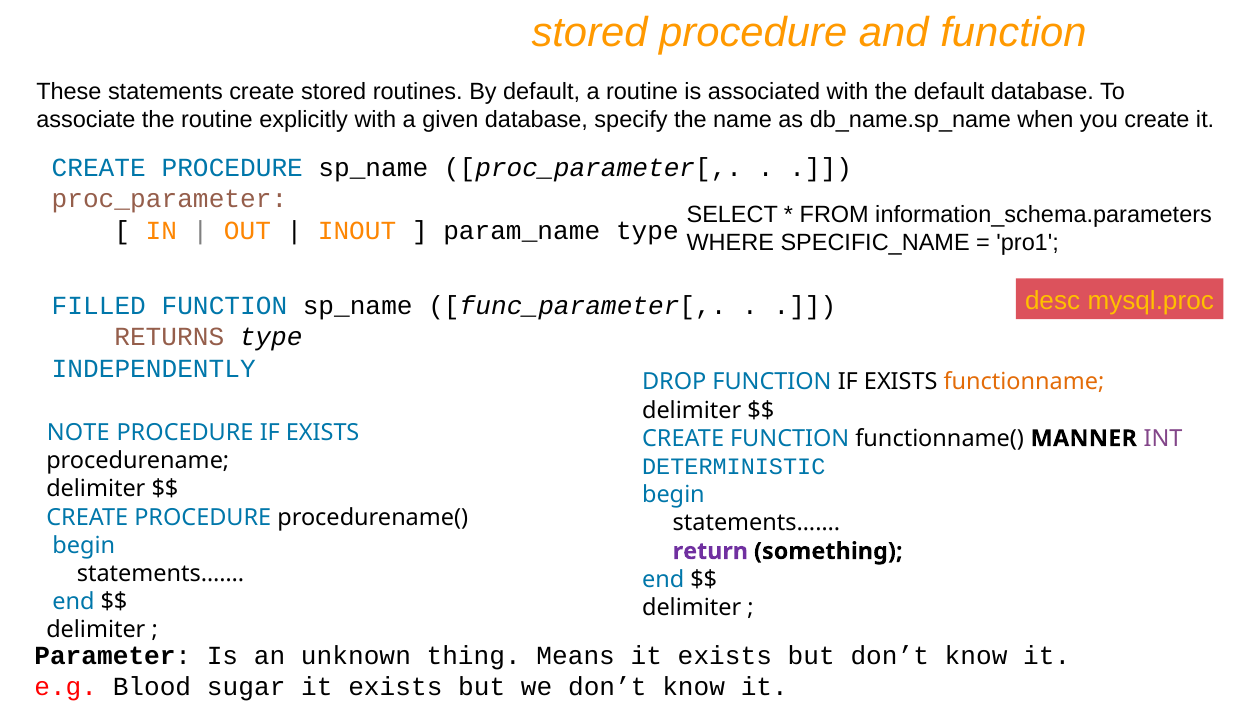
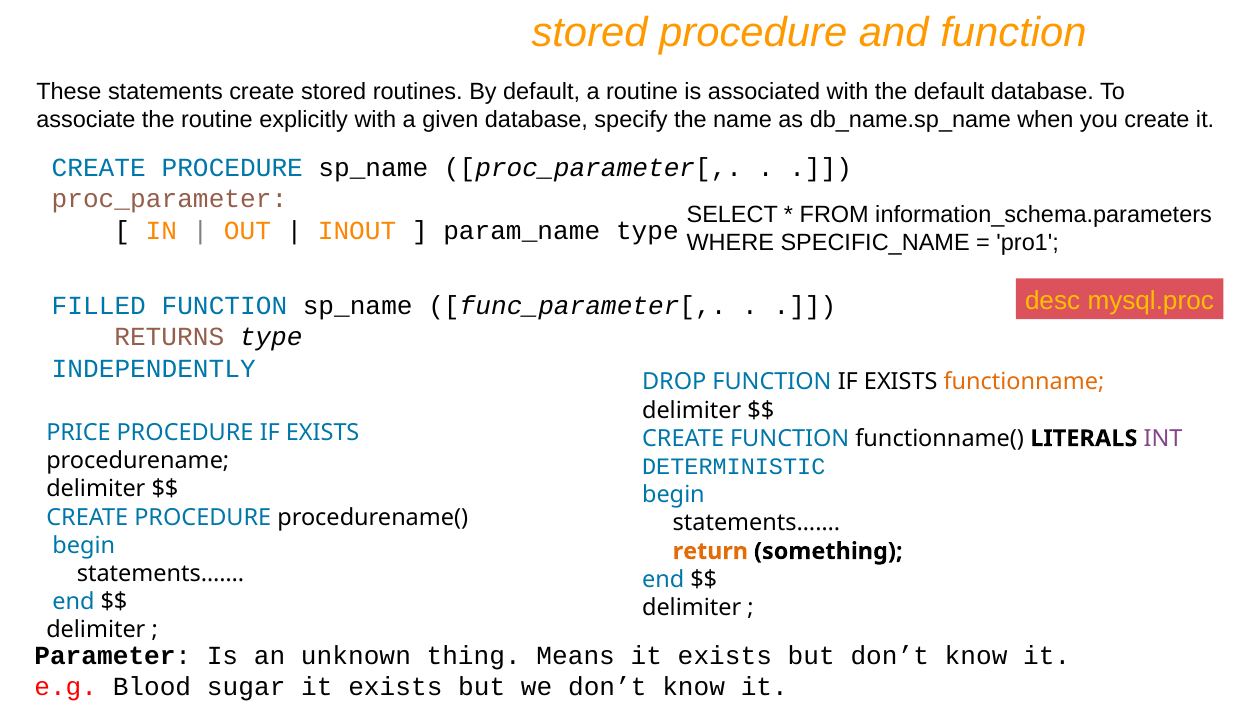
NOTE: NOTE -> PRICE (78, 433)
MANNER: MANNER -> LITERALS (1084, 438)
return colour: purple -> orange (710, 551)
